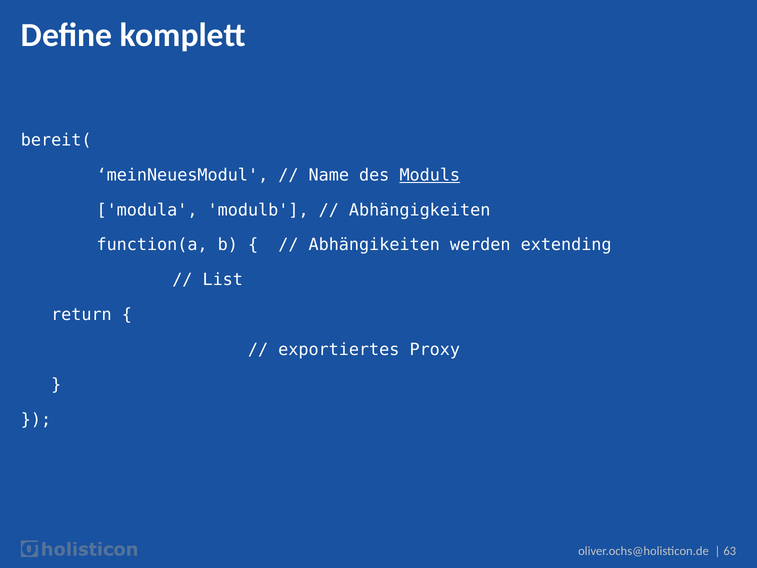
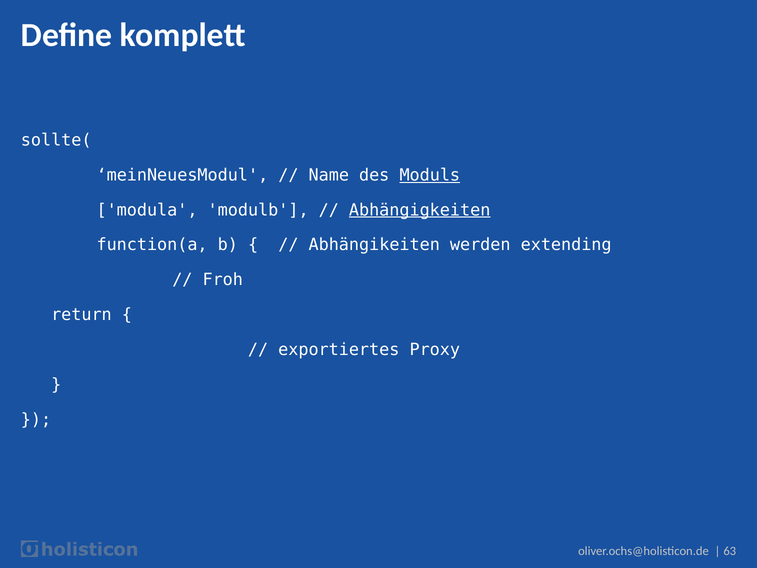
bereit(: bereit( -> sollte( (56, 140)
Abhängigkeiten underline: none -> present (420, 210)
List: List -> Froh (223, 280)
